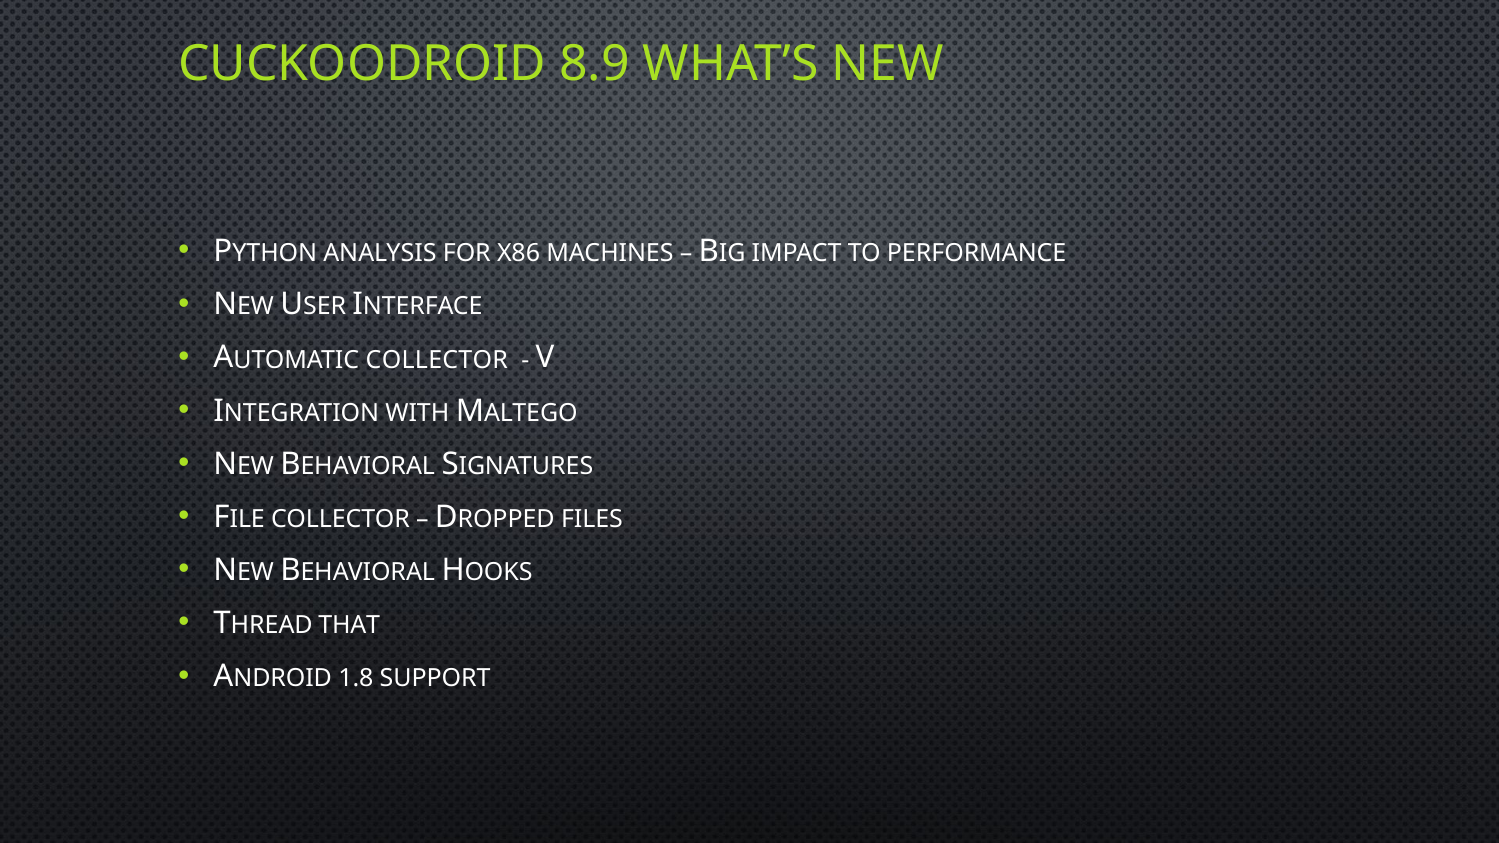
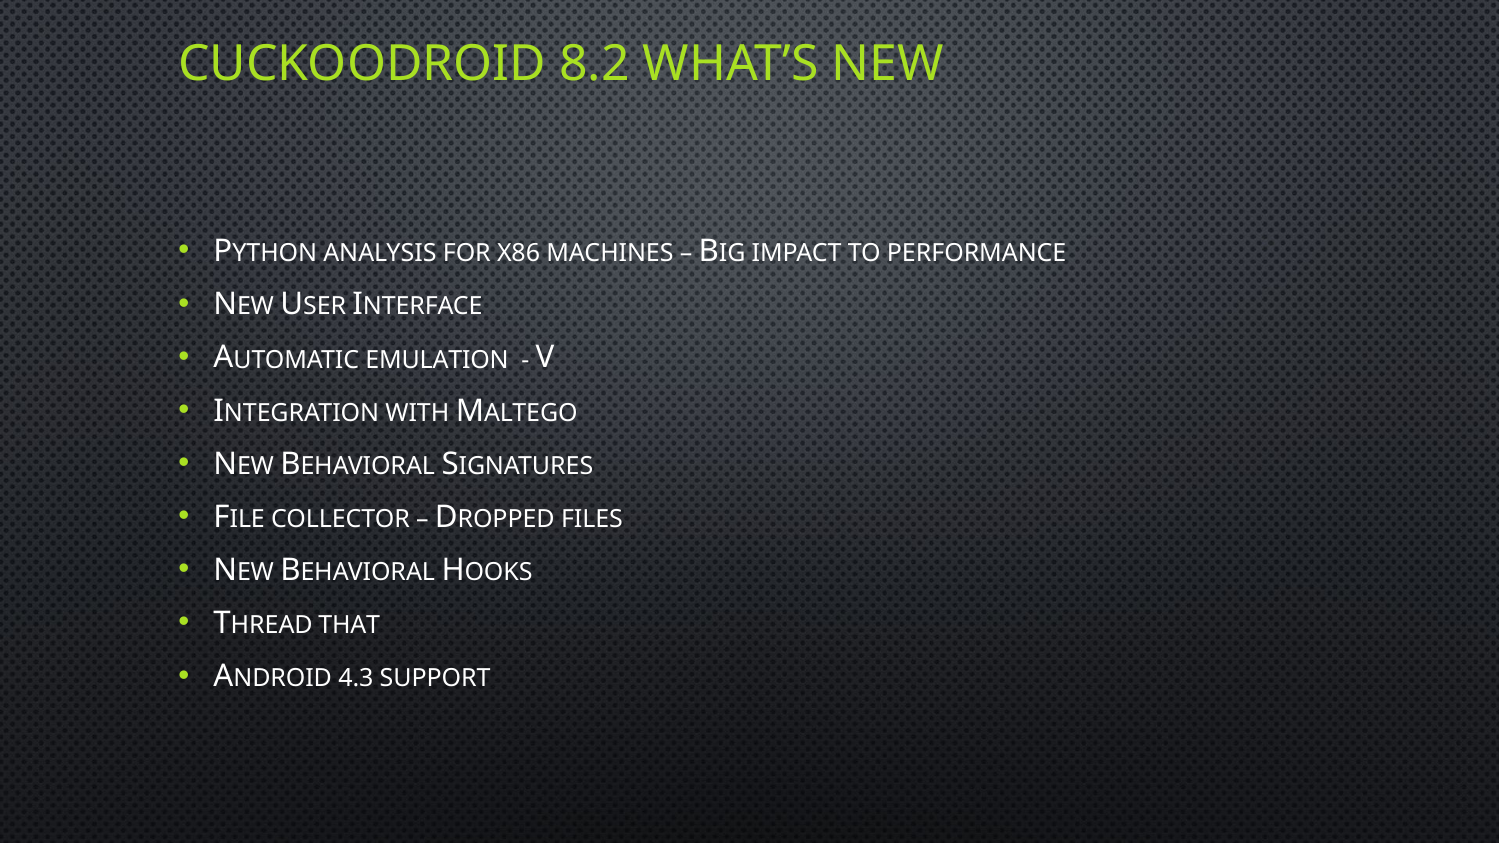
8.9: 8.9 -> 8.2 (594, 64)
COLLECTOR: COLLECTOR -> EMULATION (437, 360)
1.8: 1.8 -> 4.3 (356, 679)
